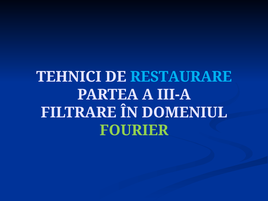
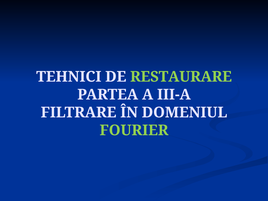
RESTAURARE colour: light blue -> light green (181, 77)
